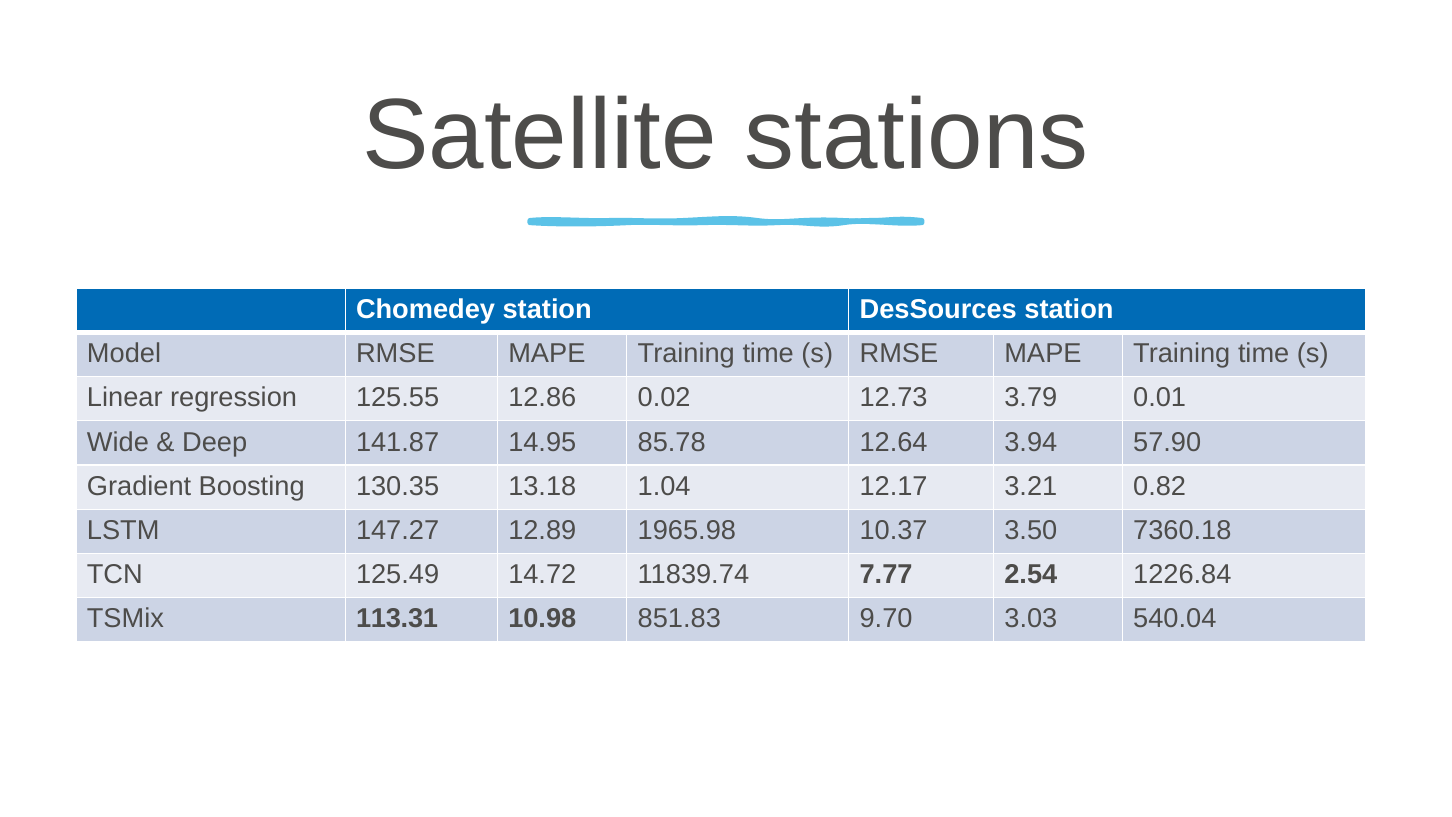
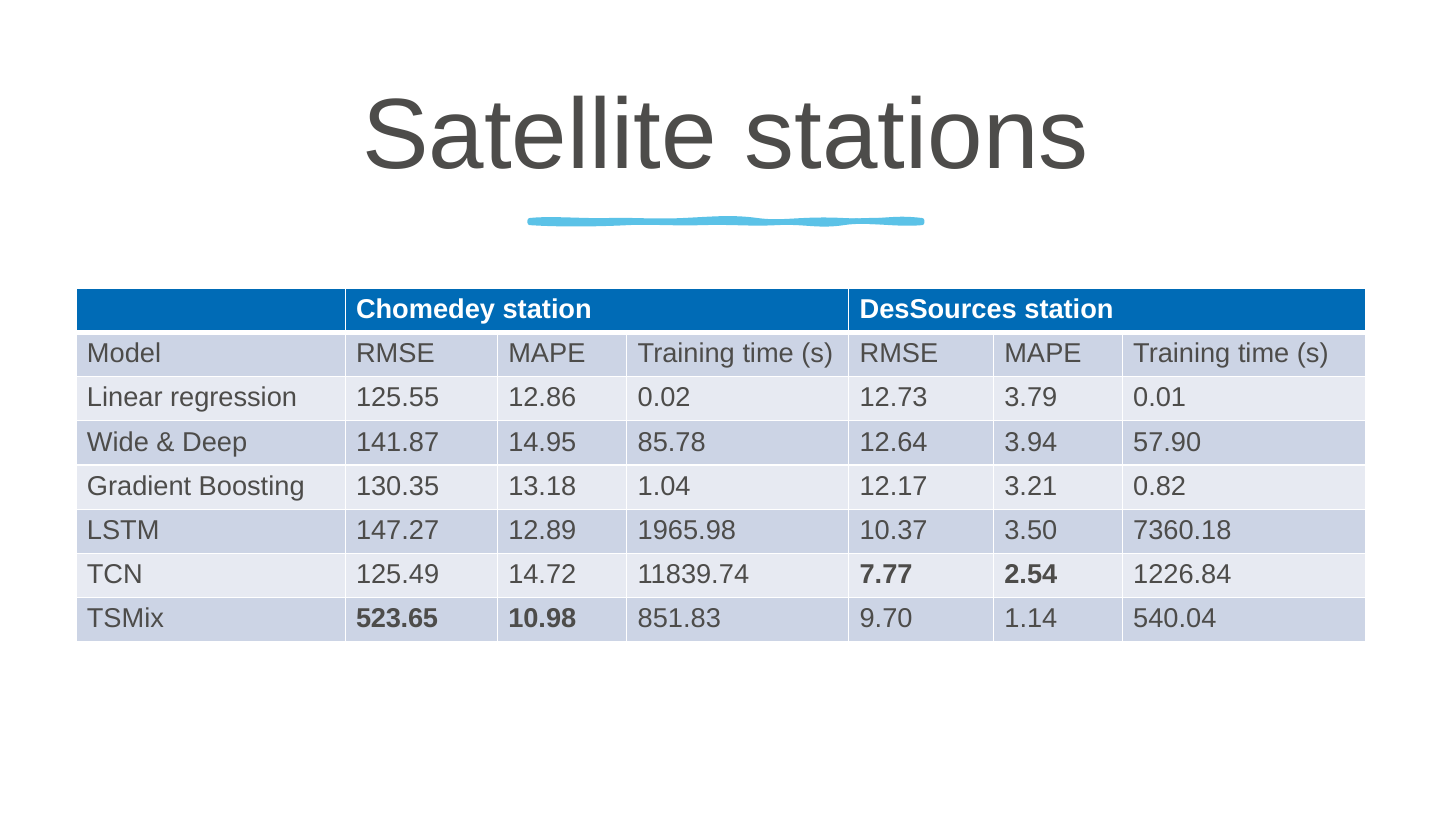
113.31: 113.31 -> 523.65 (397, 619)
3.03: 3.03 -> 1.14 (1031, 619)
